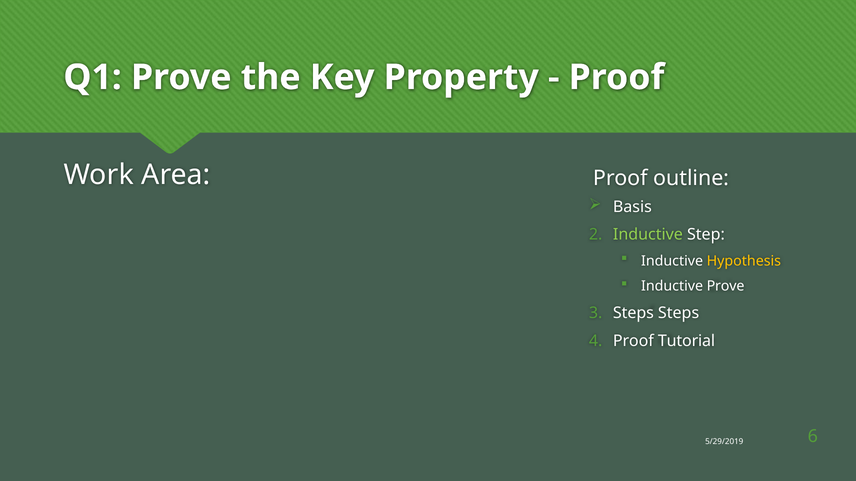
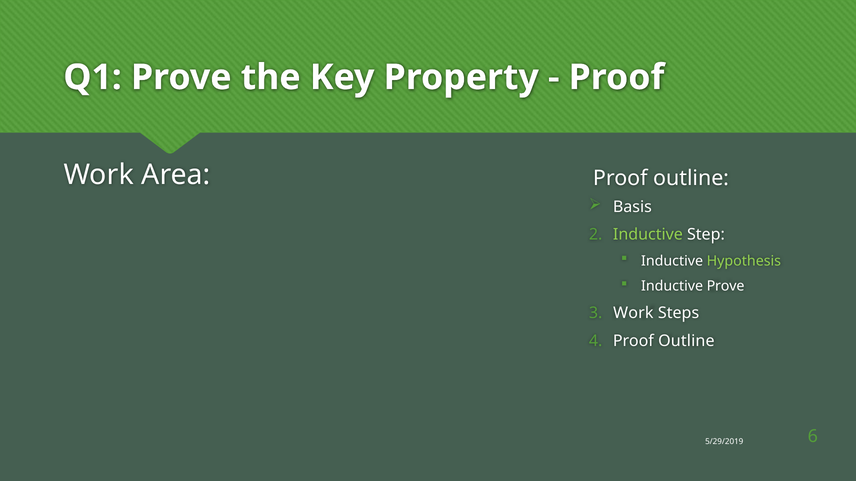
Hypothesis colour: yellow -> light green (744, 261)
Steps: Steps -> Work (633, 313)
Tutorial: Tutorial -> Outline (686, 341)
